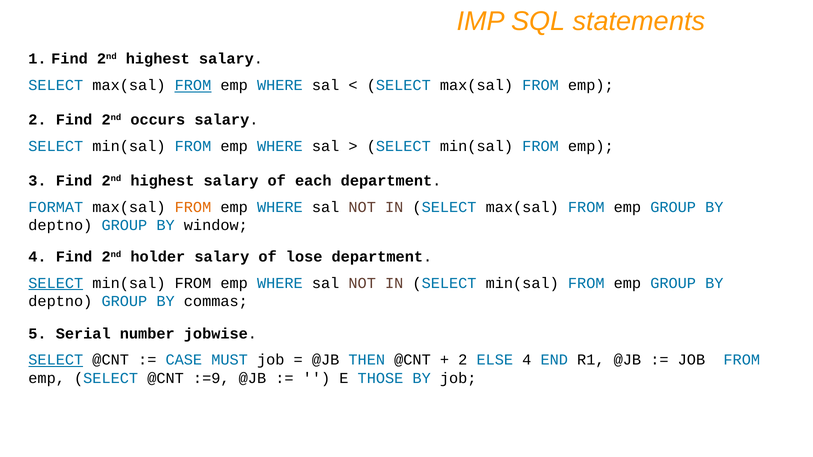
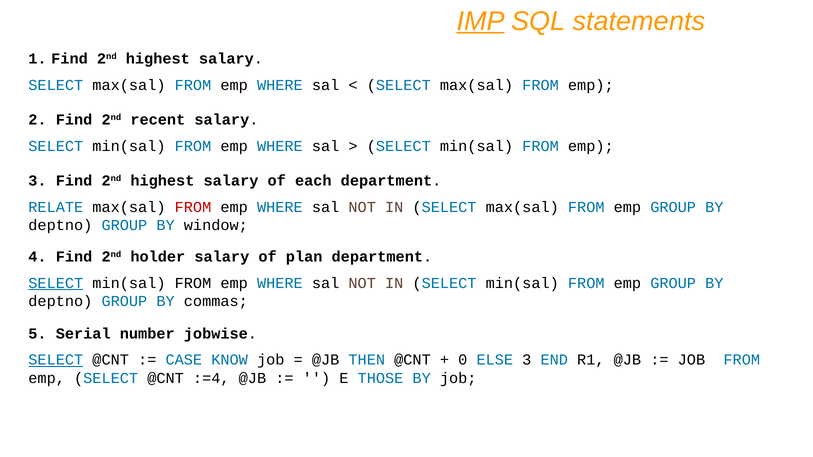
IMP underline: none -> present (481, 21)
FROM underline: present -> none (193, 85)
occurs: occurs -> recent (158, 120)
FORMAT: FORMAT -> RELATE (56, 207)
FROM colour: orange -> red (193, 207)
lose: lose -> plan (304, 257)
MUST: MUST -> KNOW (230, 360)
2: 2 -> 0 (463, 360)
ELSE 4: 4 -> 3 (527, 360)
:=9: :=9 -> :=4 (211, 379)
